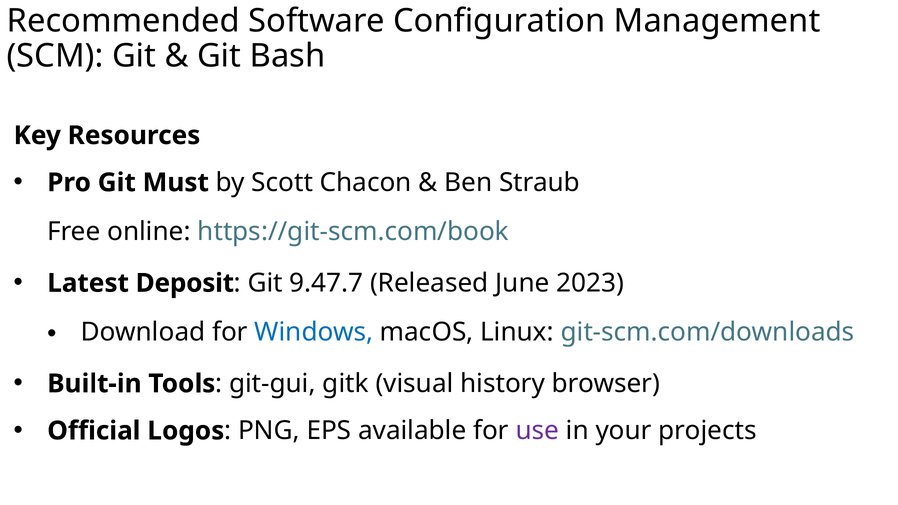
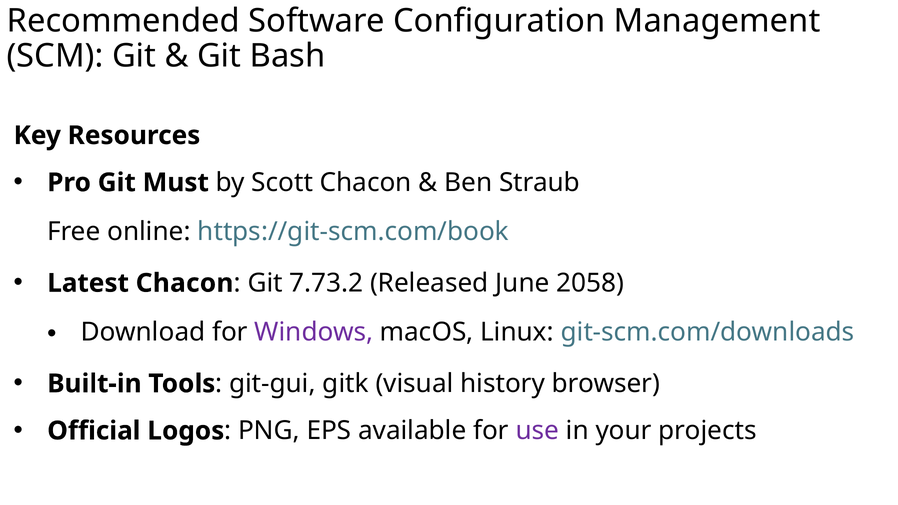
Latest Deposit: Deposit -> Chacon (185, 283)
9.47.7: 9.47.7 -> 7.73.2 (326, 283)
2023: 2023 -> 2058 (590, 283)
Windows colour: blue -> purple (314, 332)
